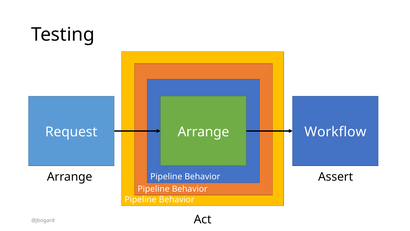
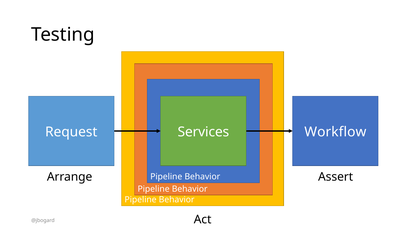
Arrange: Arrange -> Services (203, 132)
